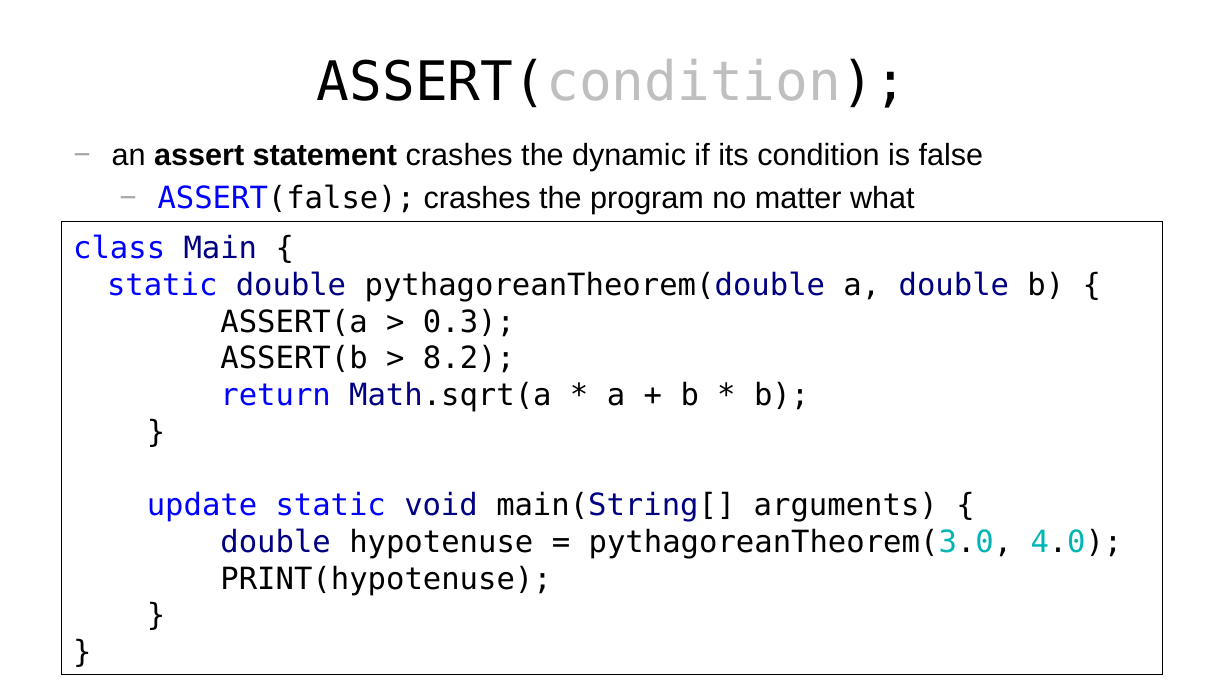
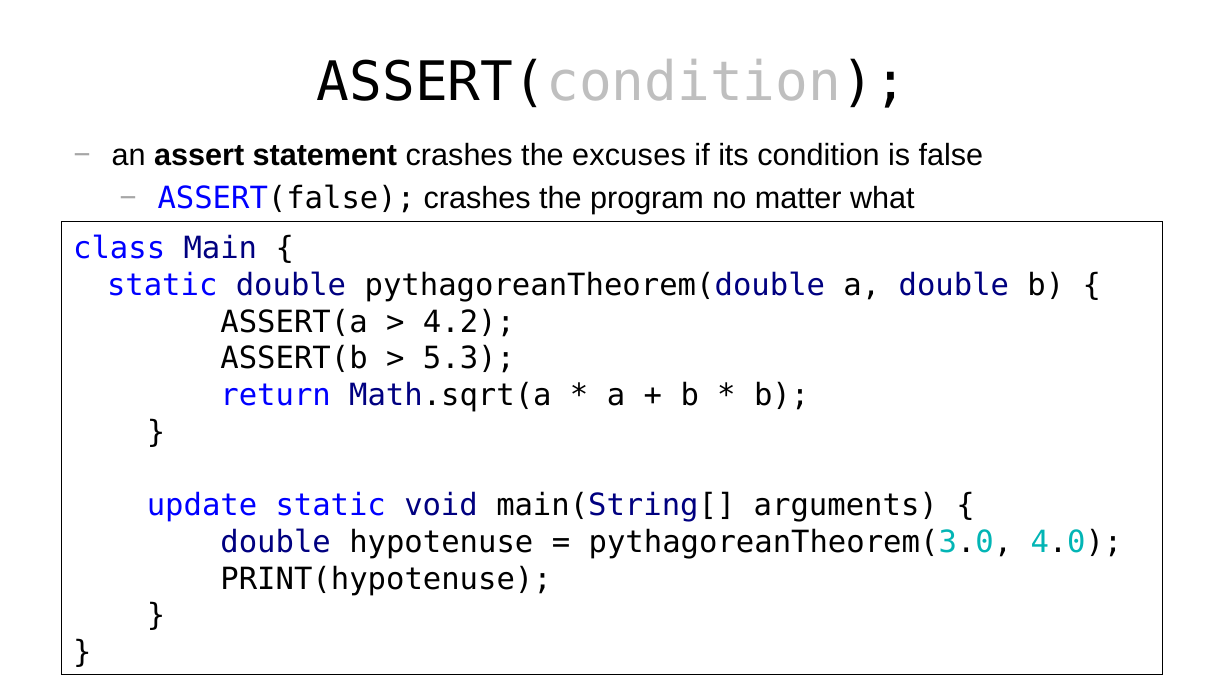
dynamic: dynamic -> excuses (629, 156)
0.3: 0.3 -> 4.2 (469, 322)
8.2: 8.2 -> 5.3 (469, 358)
